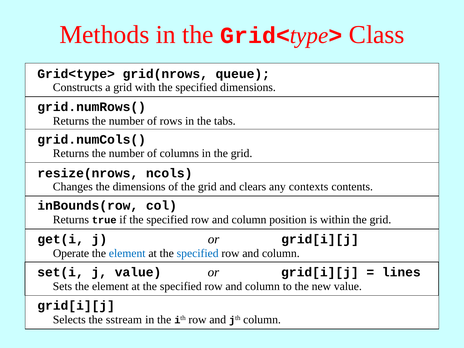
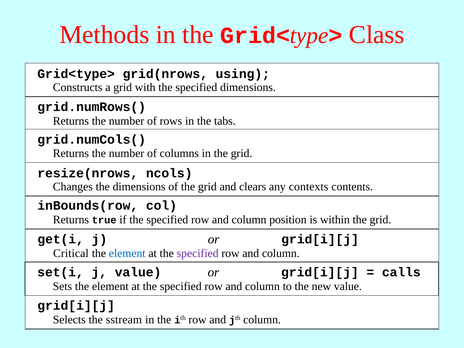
queue: queue -> using (243, 74)
Operate: Operate -> Critical (71, 253)
specified colour: blue -> purple (198, 253)
lines: lines -> calls (401, 272)
